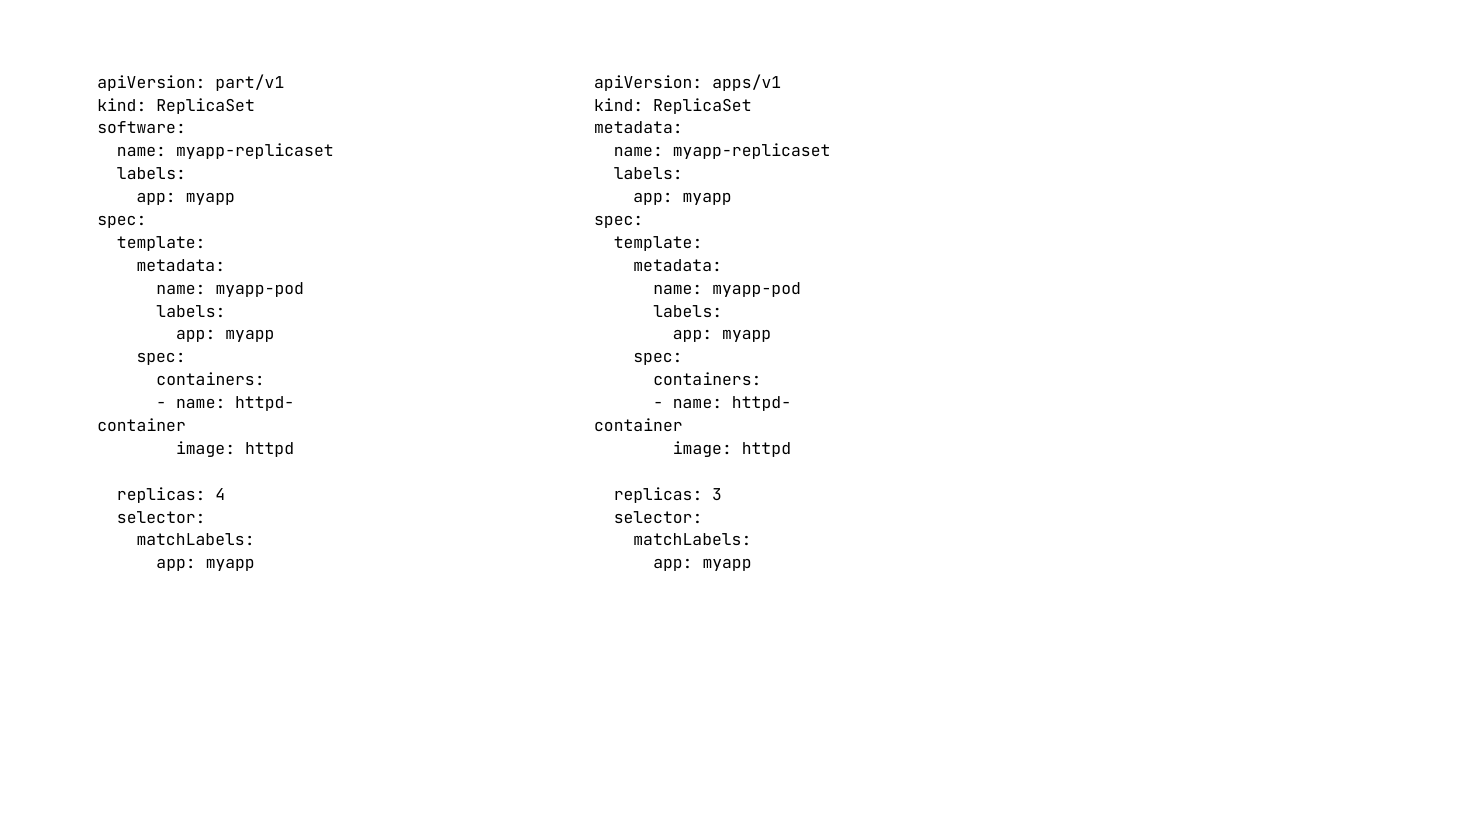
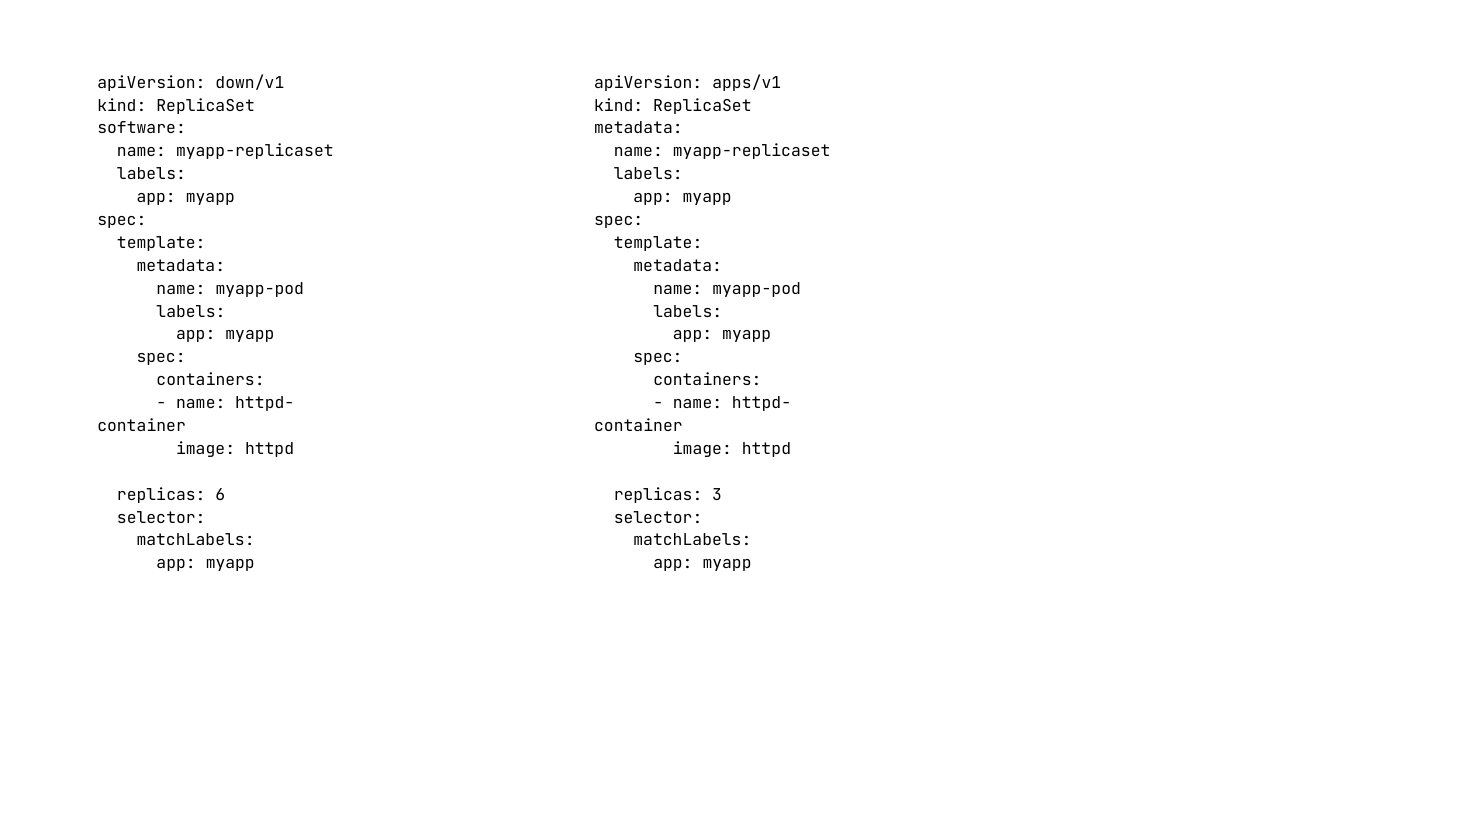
part/v1: part/v1 -> down/v1 (250, 83)
4: 4 -> 6 (220, 495)
